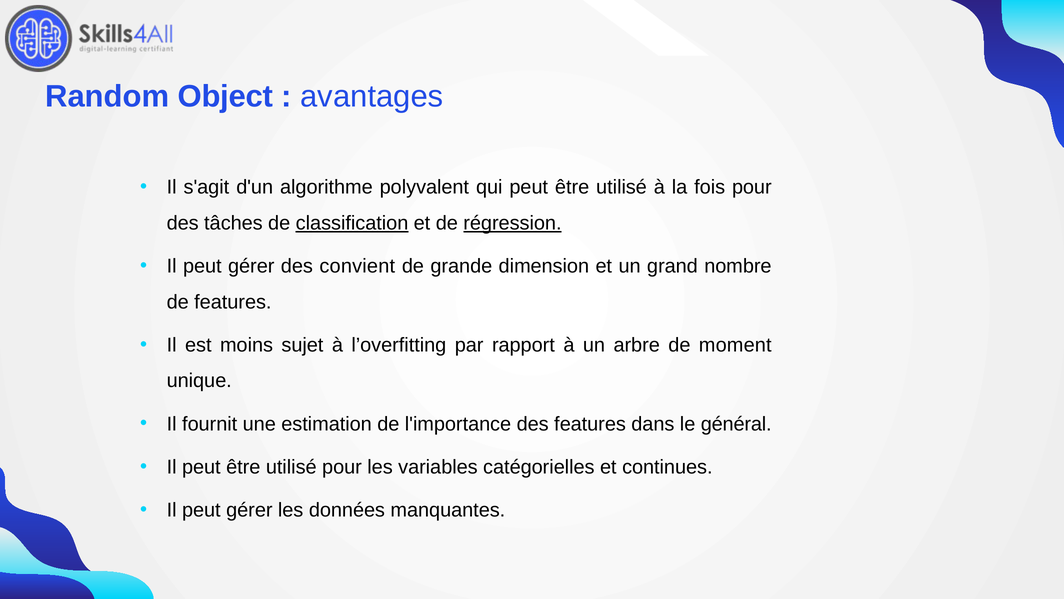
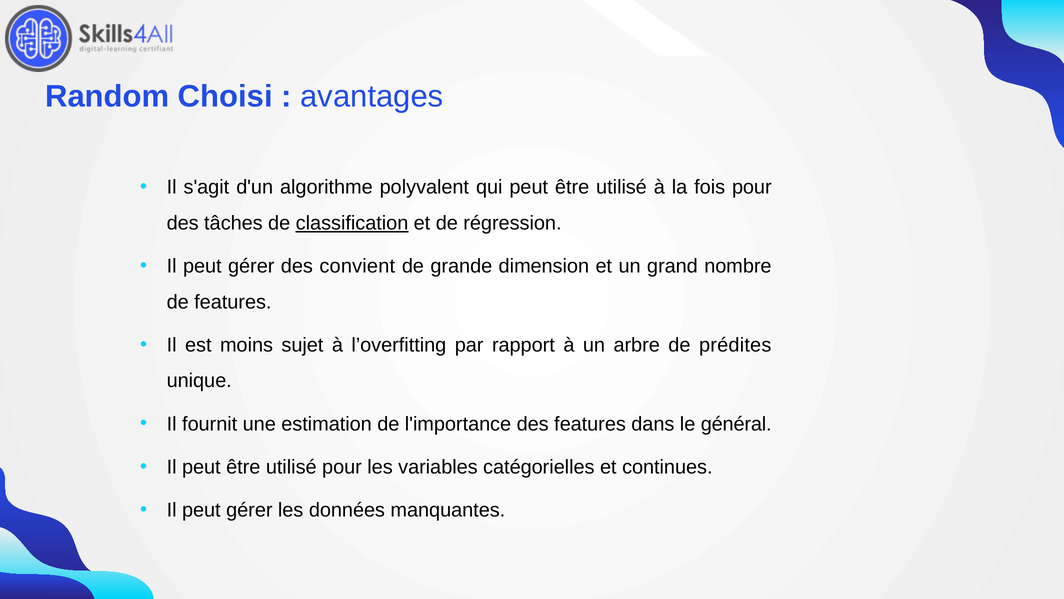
Object: Object -> Choisi (225, 96)
régression underline: present -> none (512, 223)
moment: moment -> prédites (735, 345)
